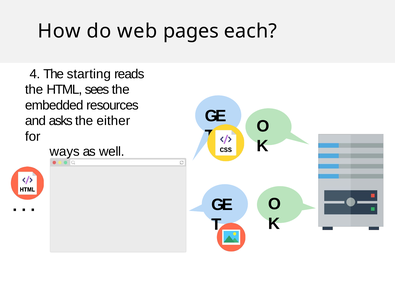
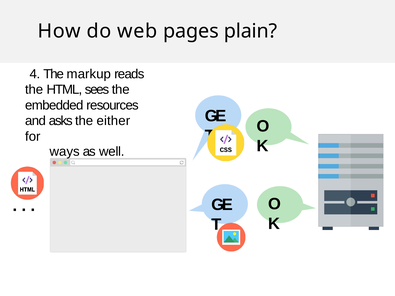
each: each -> plain (251, 31)
starting: starting -> markup (89, 74)
